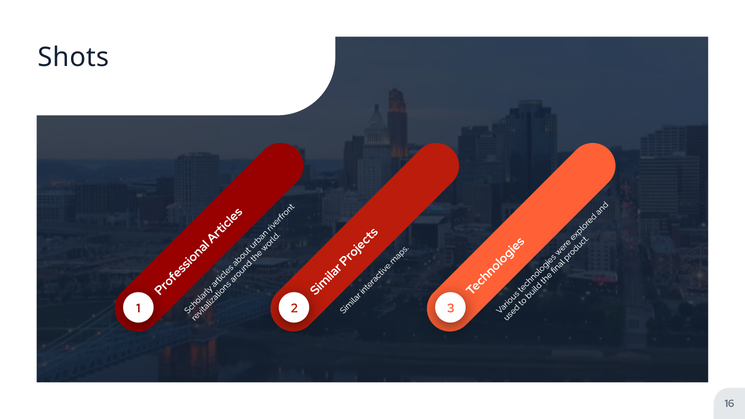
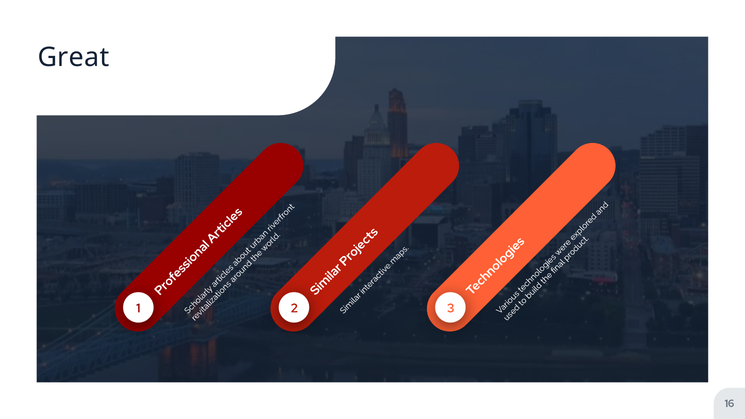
Shots: Shots -> Great (73, 58)
